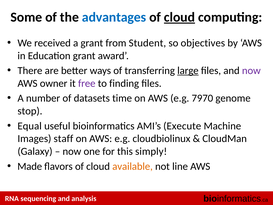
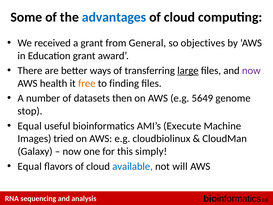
cloud underline: present -> none (179, 17)
Student: Student -> General (147, 43)
owner: owner -> health (54, 83)
free colour: purple -> orange (87, 83)
time: time -> then (122, 98)
7970: 7970 -> 5649 (202, 98)
staff: staff -> tried (64, 138)
Made: Made -> Equal (30, 166)
available colour: orange -> blue (133, 166)
line: line -> will (180, 166)
